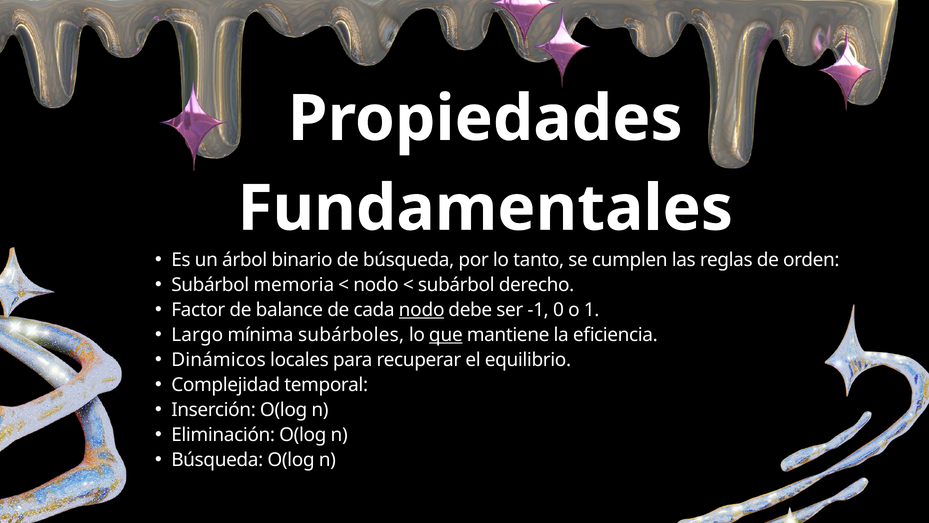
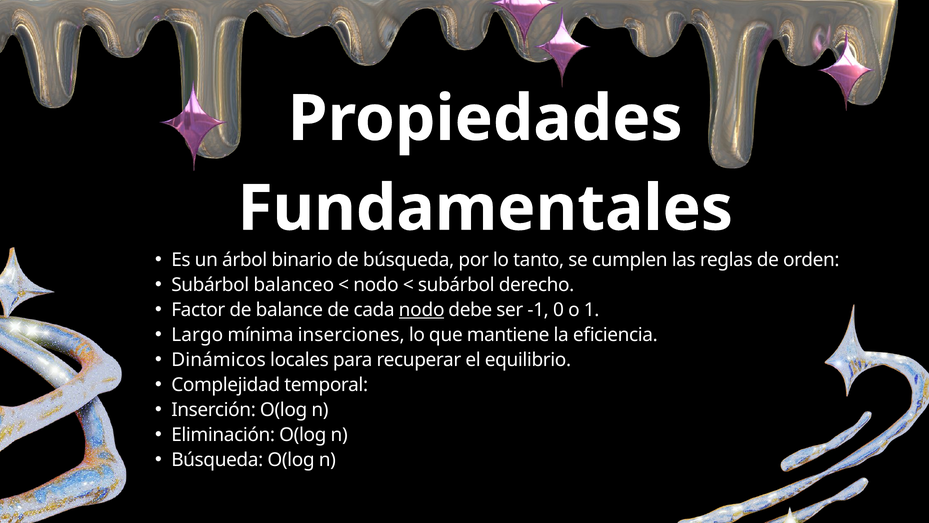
memoria: memoria -> balanceo (294, 285)
subárboles: subárboles -> inserciones (351, 335)
que underline: present -> none (446, 335)
